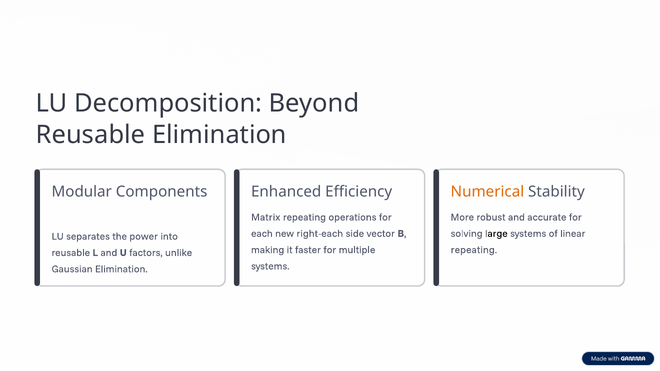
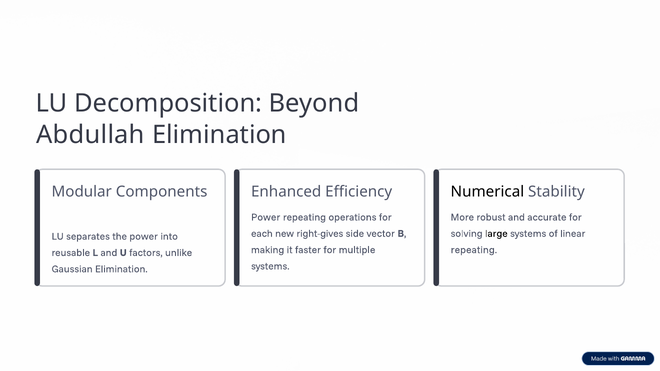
Reusable: Reusable -> Abdullah (90, 135)
Numerical colour: orange -> black (487, 192)
Matrix: Matrix -> Power (266, 217)
right-each: right-each -> right-gives (320, 234)
